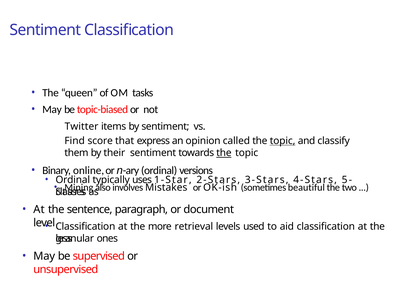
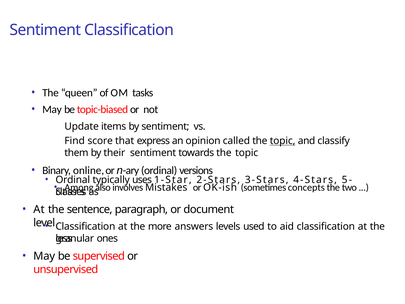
Twitter: Twitter -> Update (82, 127)
the underline: present -> none (224, 153)
Mining: Mining -> Among (79, 188)
beautiful: beautiful -> concepts (306, 188)
retrieval: retrieval -> answers (194, 226)
